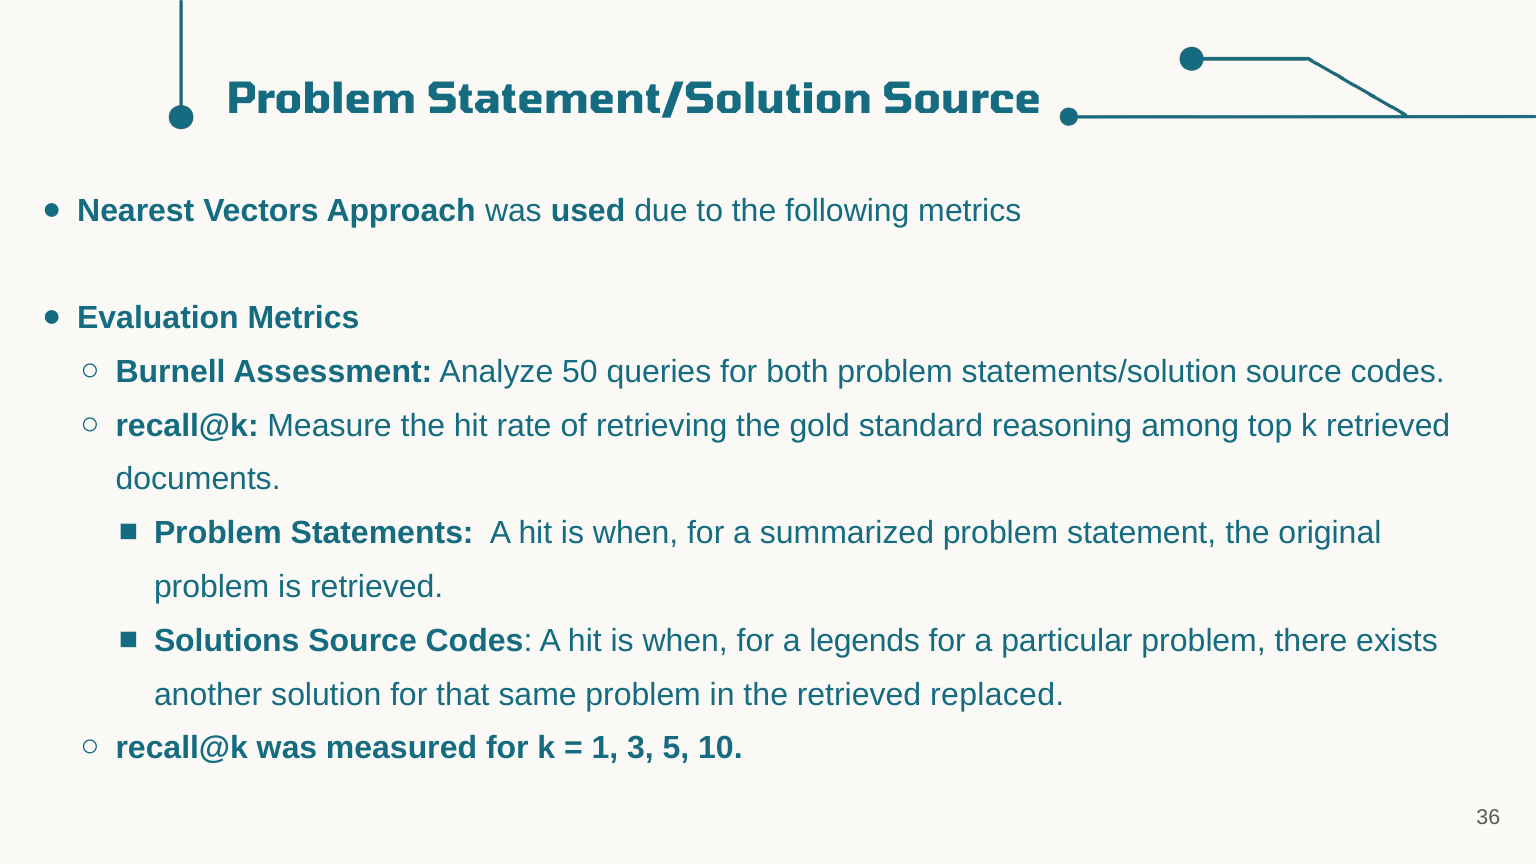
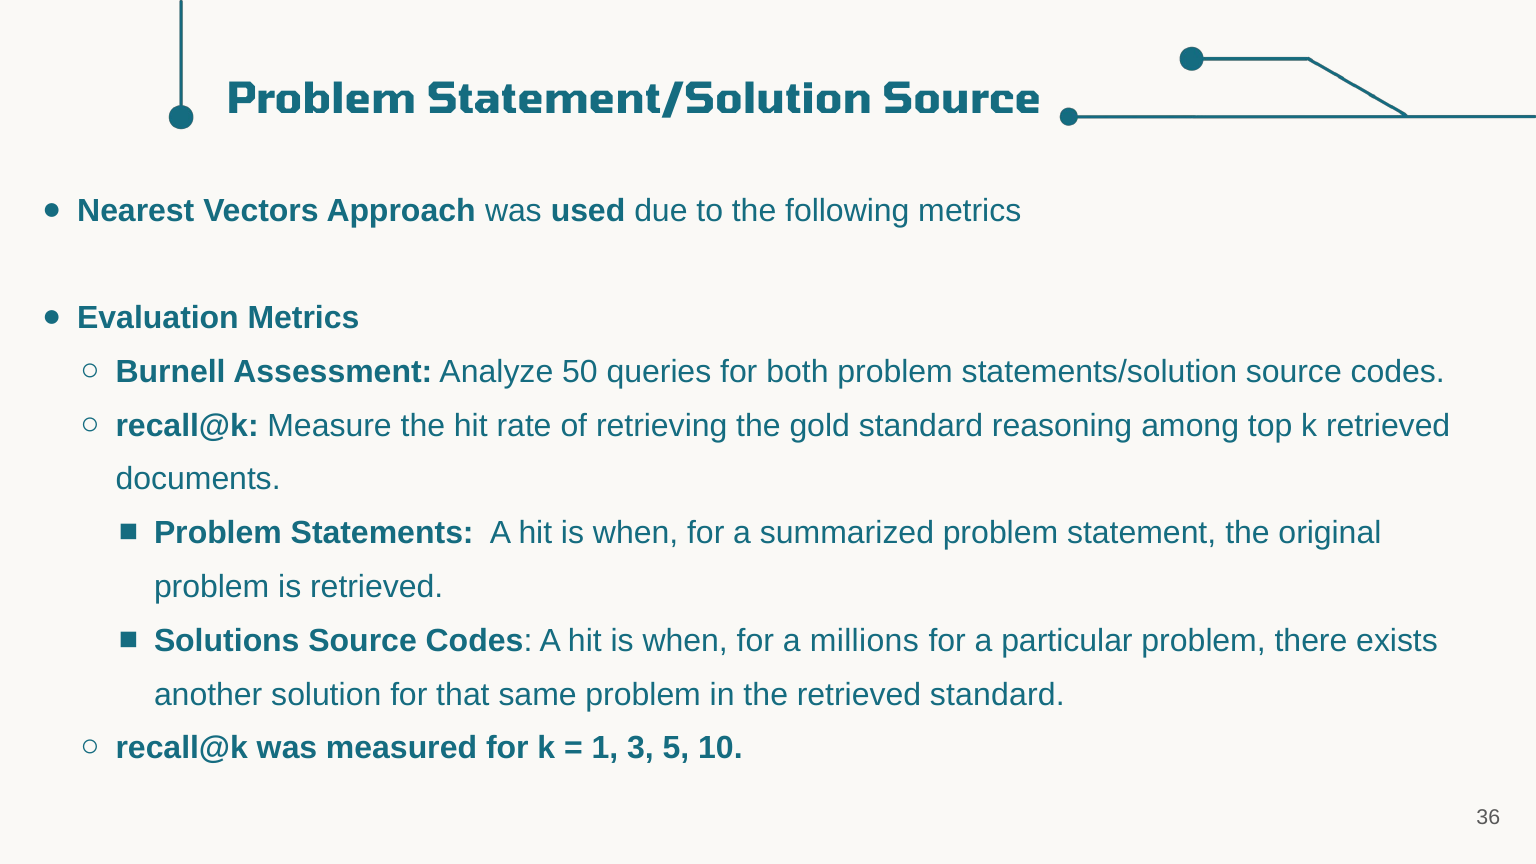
legends: legends -> millions (864, 641)
retrieved replaced: replaced -> standard (997, 694)
